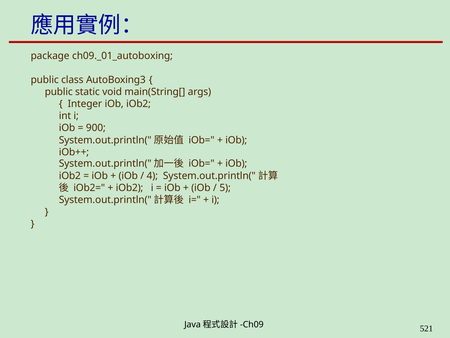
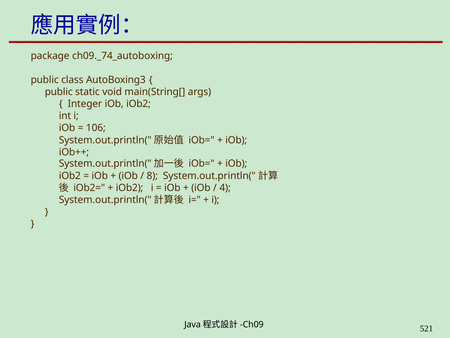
ch09._01_autoboxing: ch09._01_autoboxing -> ch09._74_autoboxing (122, 56)
900: 900 -> 106 (96, 128)
4: 4 -> 8 (152, 176)
5: 5 -> 4 (225, 188)
